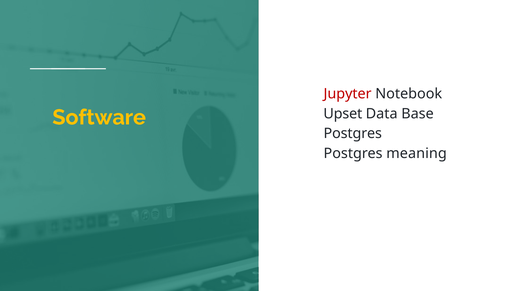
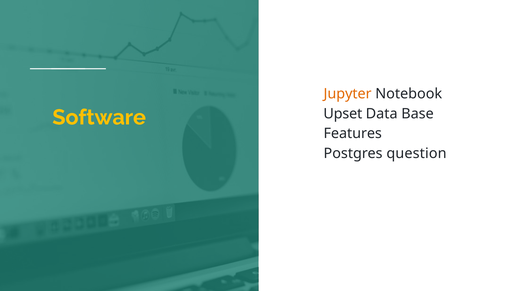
Jupyter colour: red -> orange (348, 94)
Postgres: Postgres -> Features (353, 134)
meaning: meaning -> question (417, 153)
